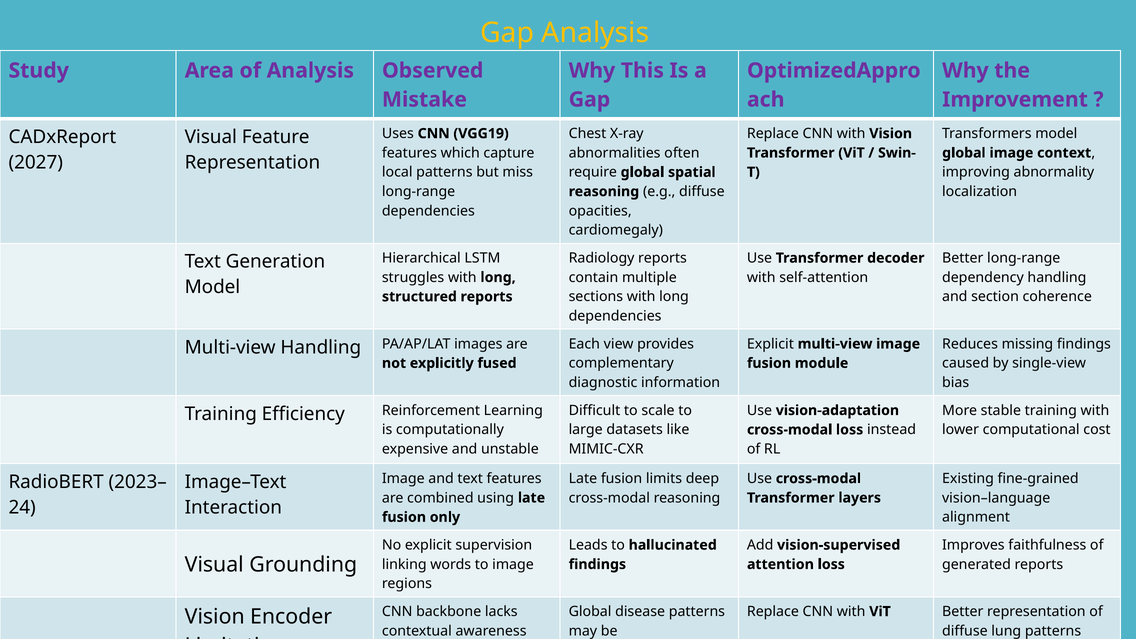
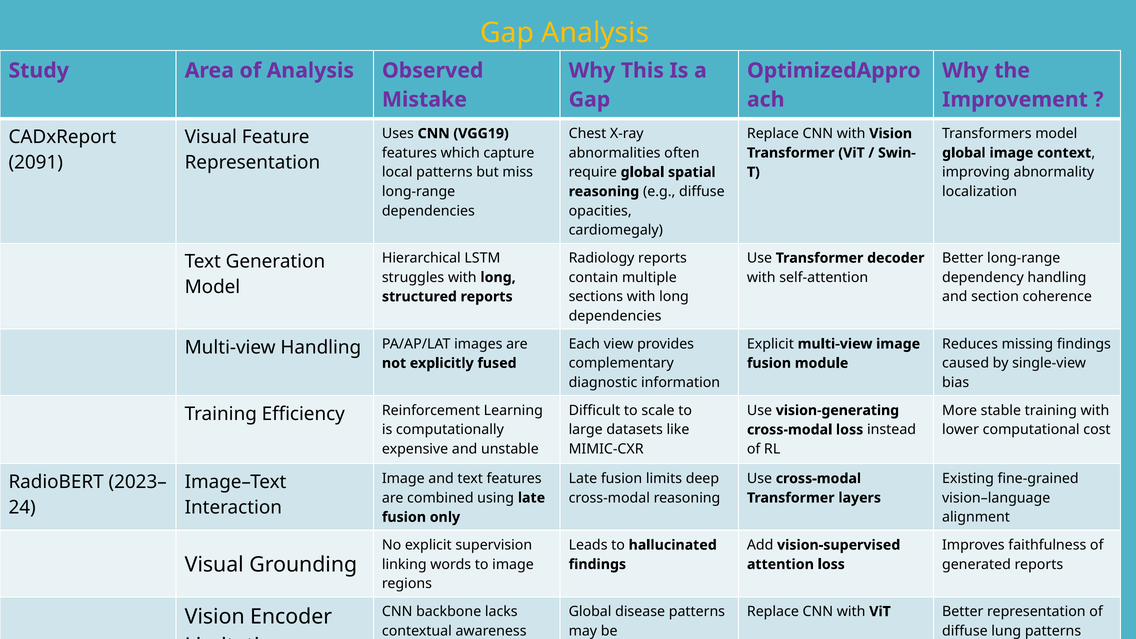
2027: 2027 -> 2091 (36, 163)
vision-adaptation: vision-adaptation -> vision-generating (837, 410)
